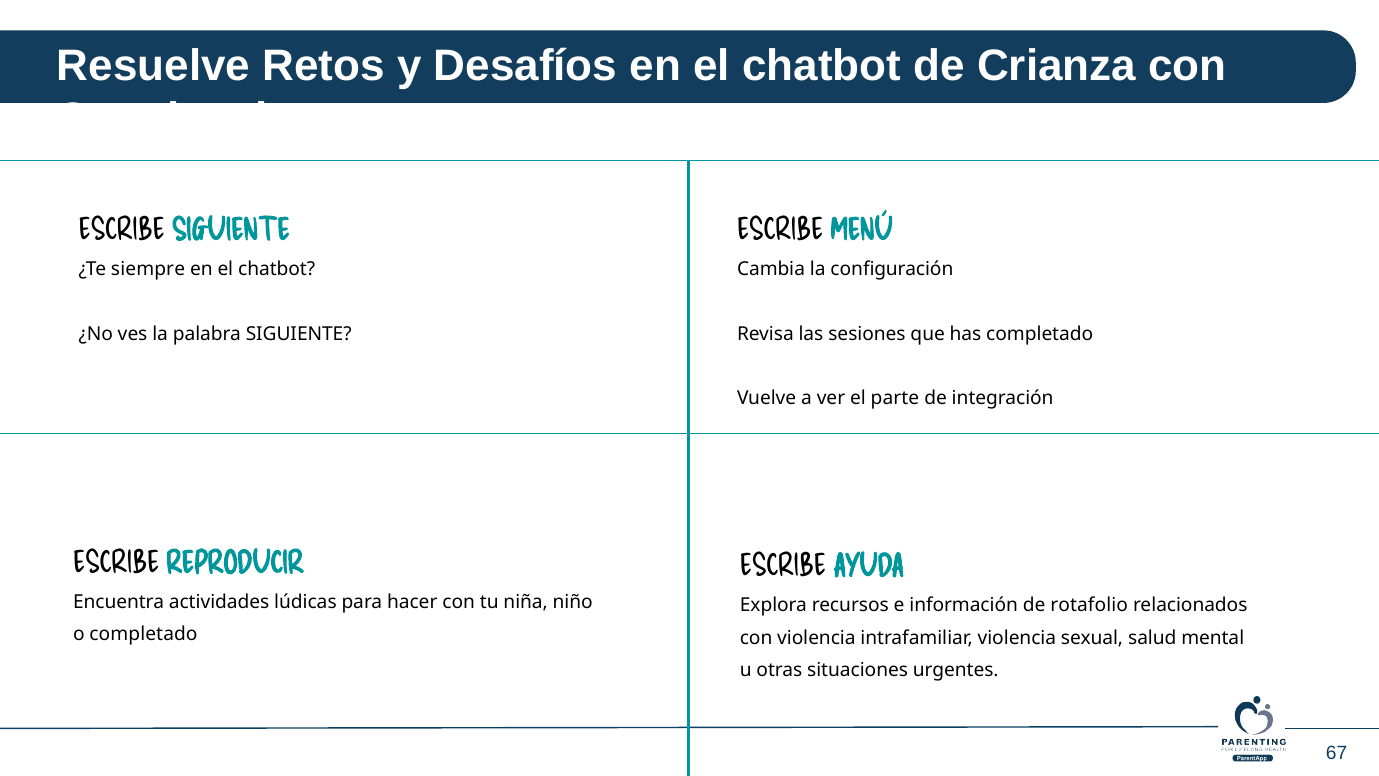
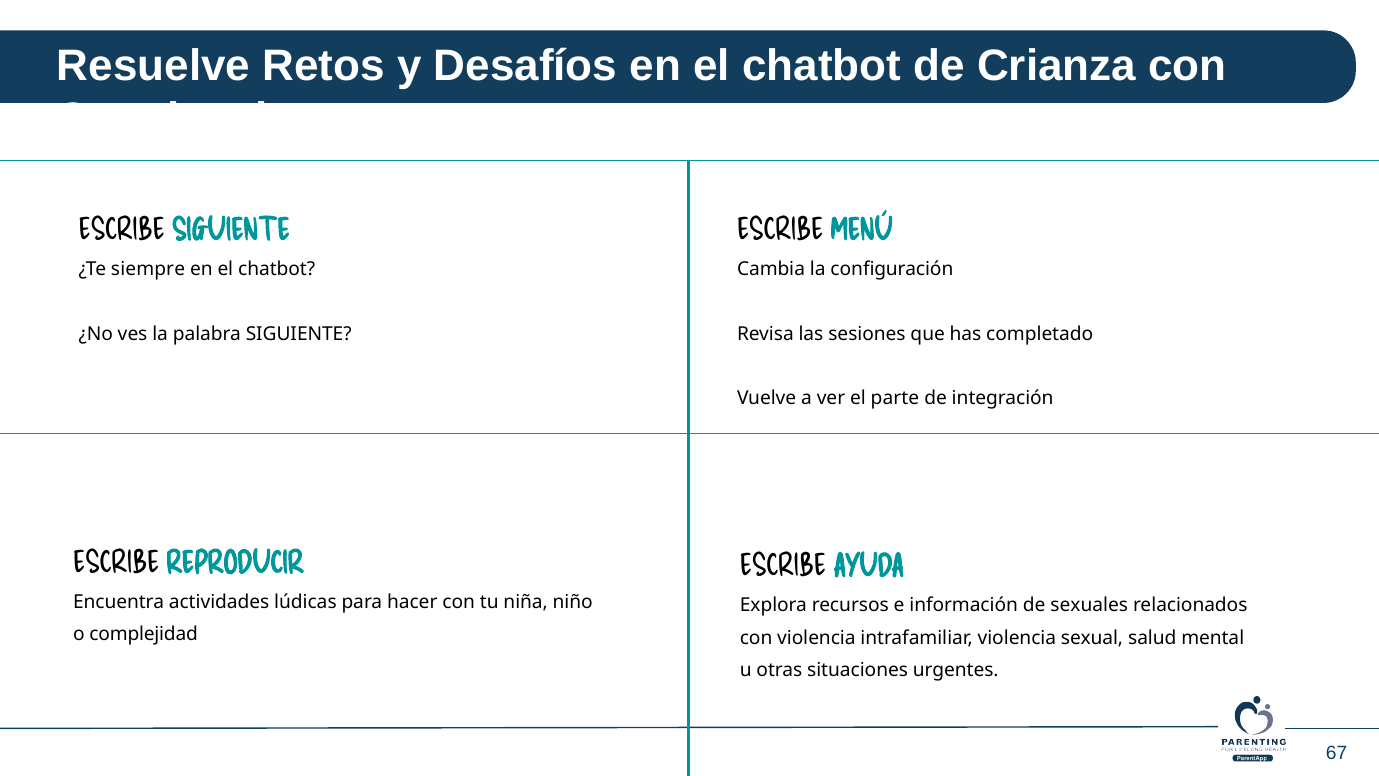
rotafolio: rotafolio -> sexuales (1089, 605)
o completado: completado -> complejidad (144, 634)
